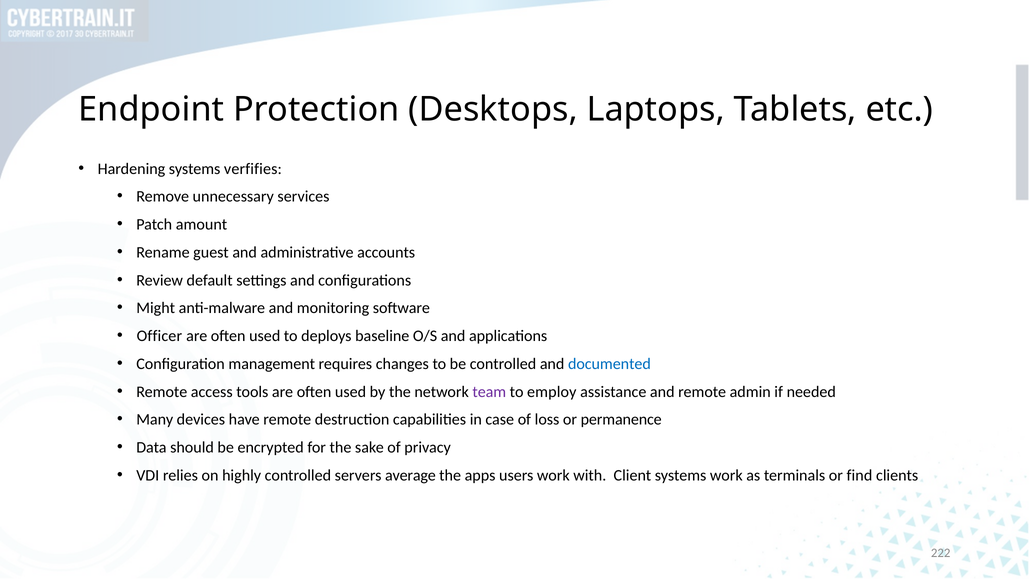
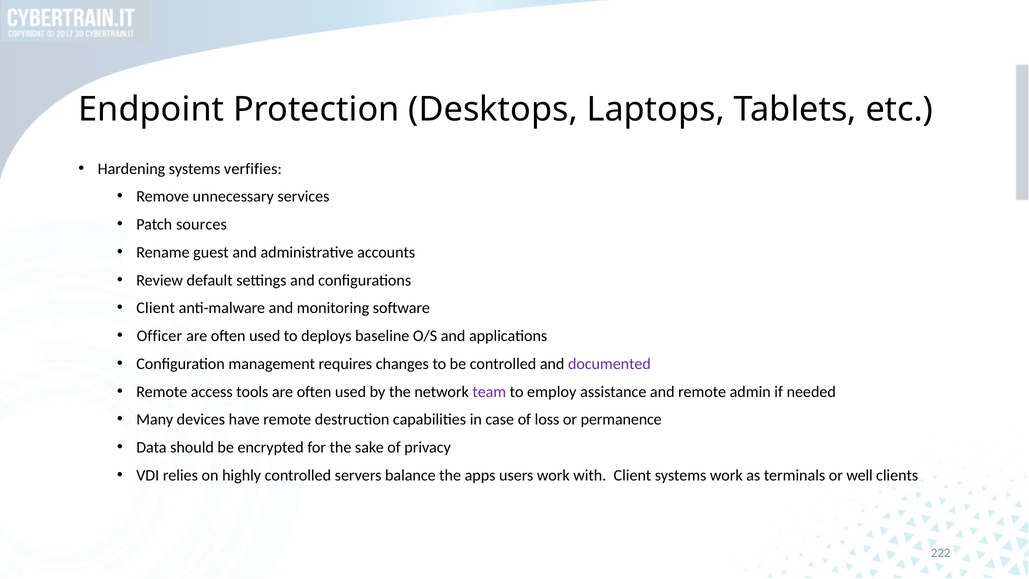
amount: amount -> sources (201, 224)
Might: Might -> Client (156, 308)
documented colour: blue -> purple (609, 364)
average: average -> balance (410, 475)
find: find -> well (860, 475)
